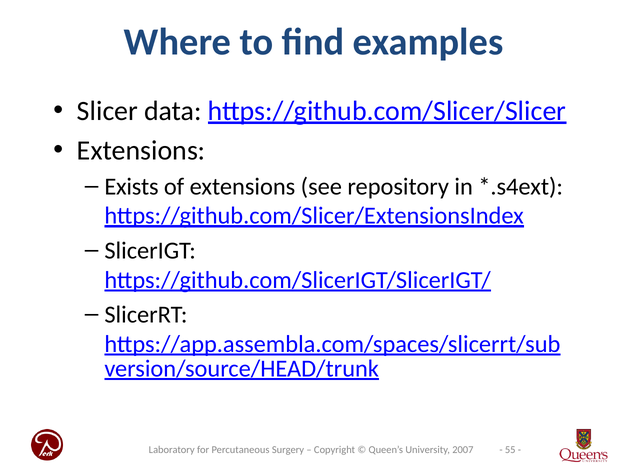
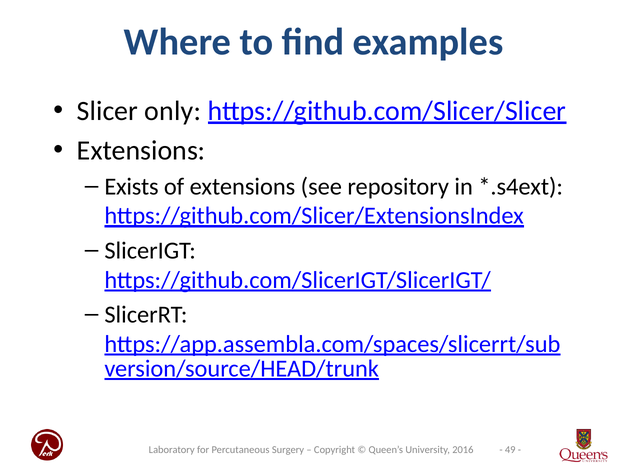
data: data -> only (173, 111)
55: 55 -> 49 (510, 450)
2007: 2007 -> 2016 (463, 450)
